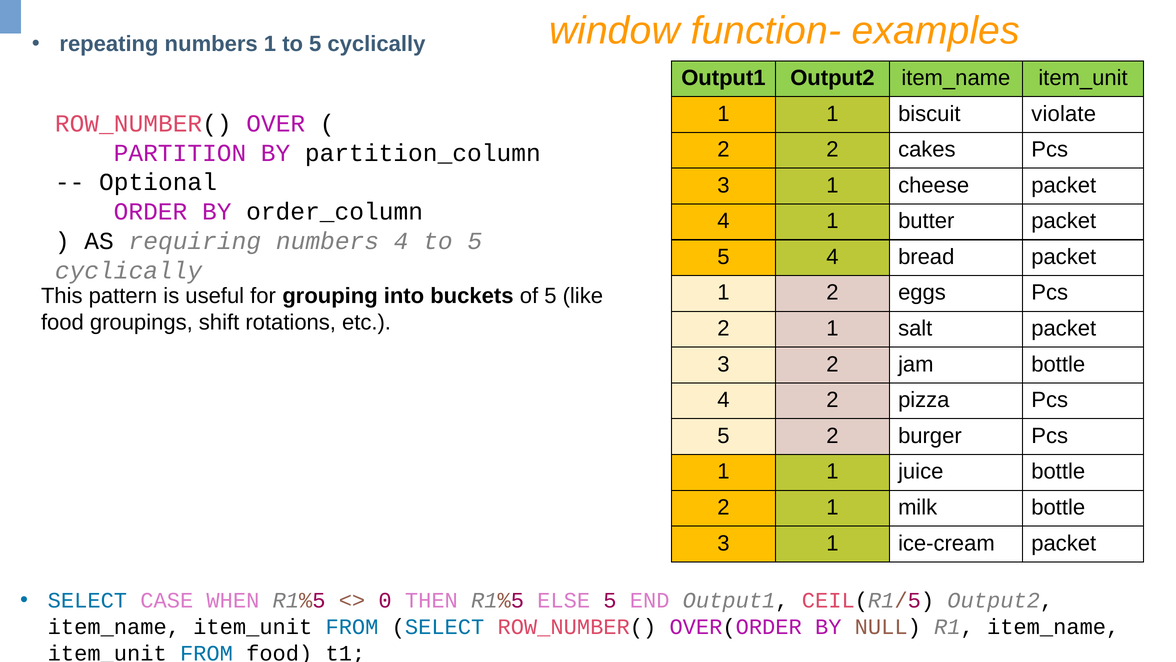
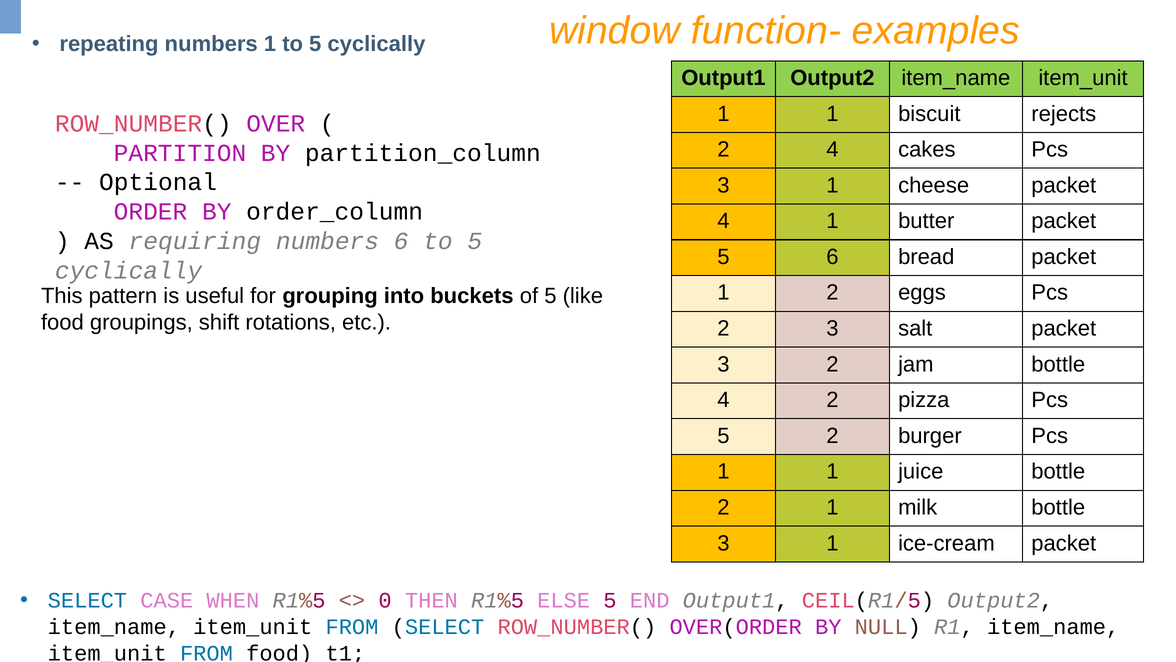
violate: violate -> rejects (1064, 114)
2 2: 2 -> 4 (832, 149)
numbers 4: 4 -> 6 (401, 241)
5 4: 4 -> 6 (832, 257)
1: 1 -> 3 (832, 328)
